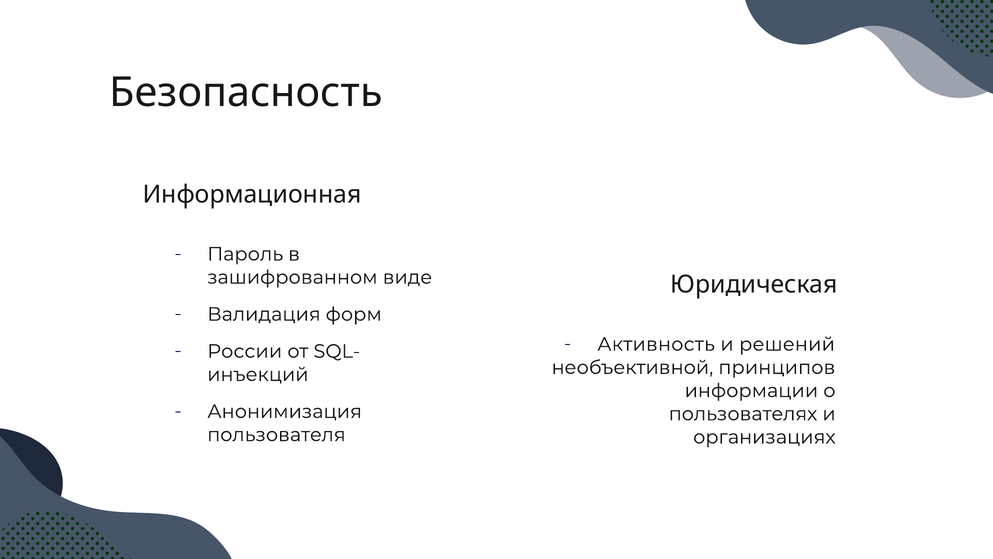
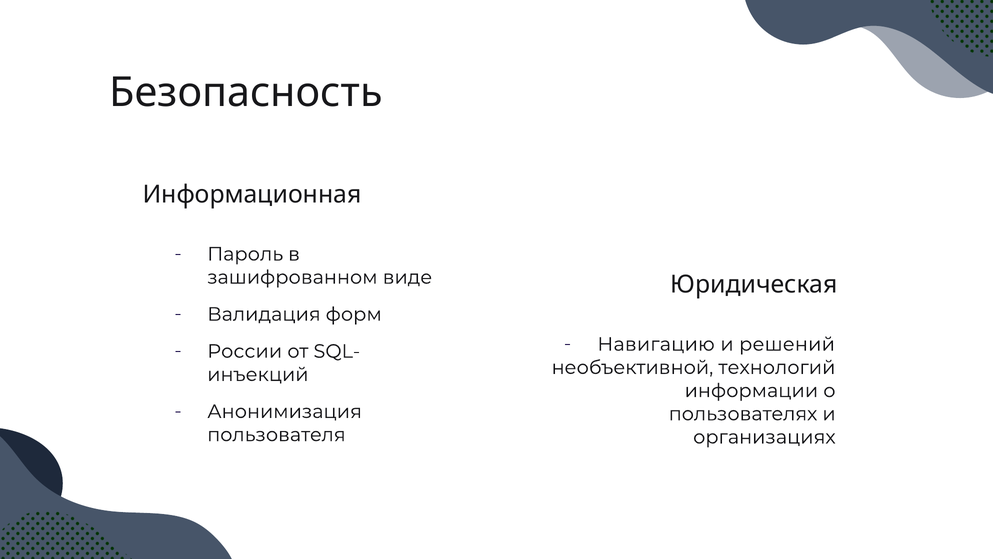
Активность: Активность -> Навигацию (656, 344)
принципов: принципов -> технологий (777, 367)
